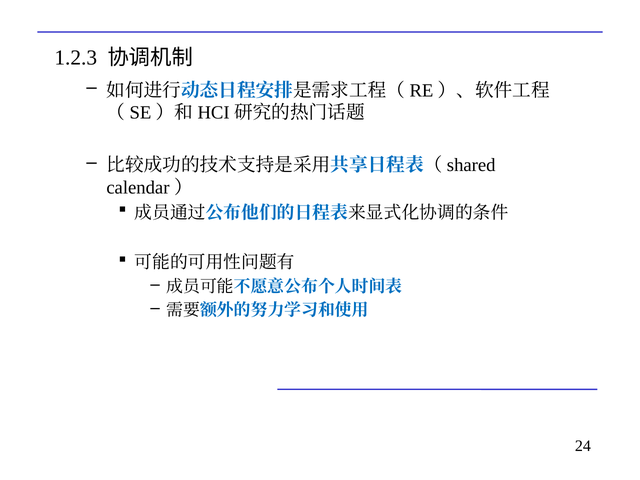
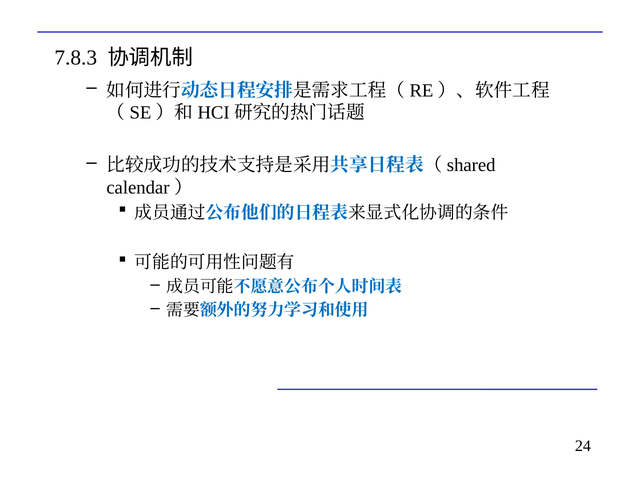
1.2.3: 1.2.3 -> 7.8.3 (76, 57)
